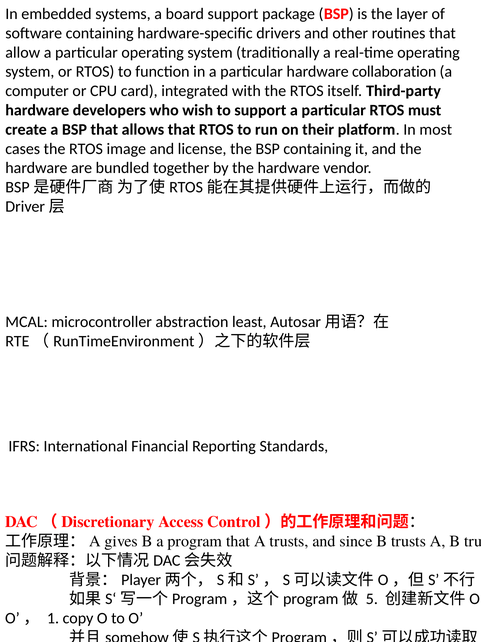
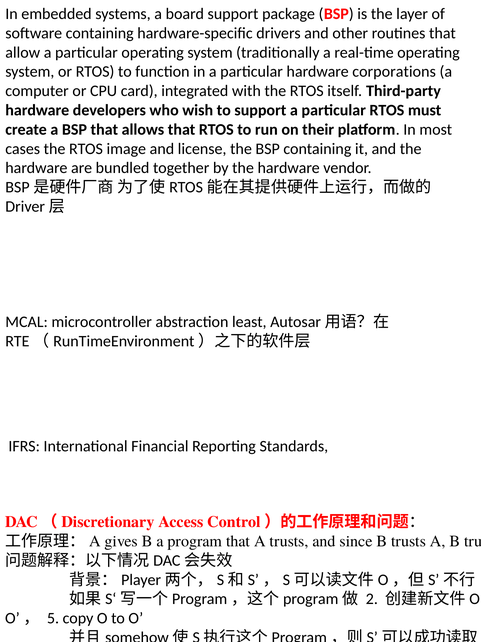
collaboration: collaboration -> corporations (394, 72)
5: 5 -> 2 (372, 598)
1: 1 -> 5 (53, 618)
